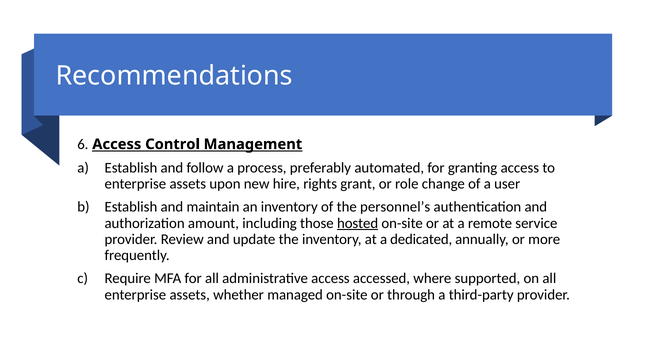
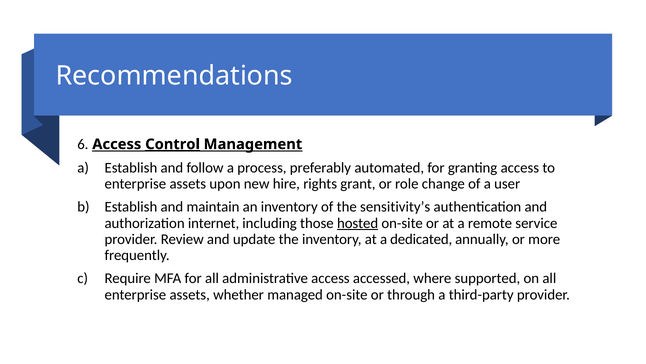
Control underline: none -> present (173, 144)
personnel’s: personnel’s -> sensitivity’s (395, 207)
amount: amount -> internet (214, 223)
